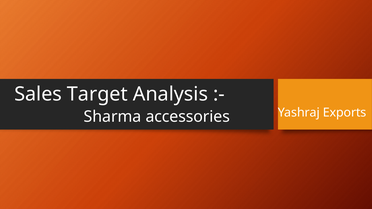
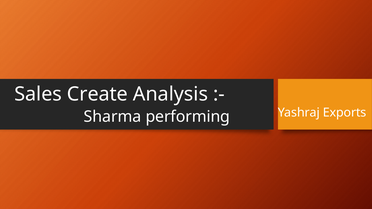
Target: Target -> Create (97, 94)
accessories: accessories -> performing (188, 117)
